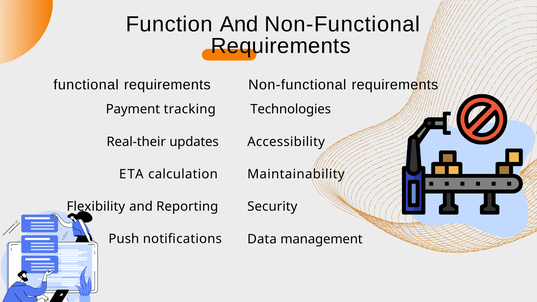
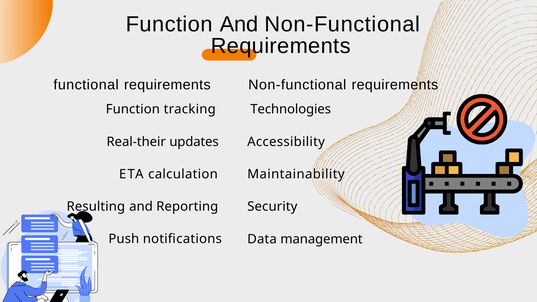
Payment: Payment -> Function (133, 109)
Flexibility: Flexibility -> Resulting (96, 207)
